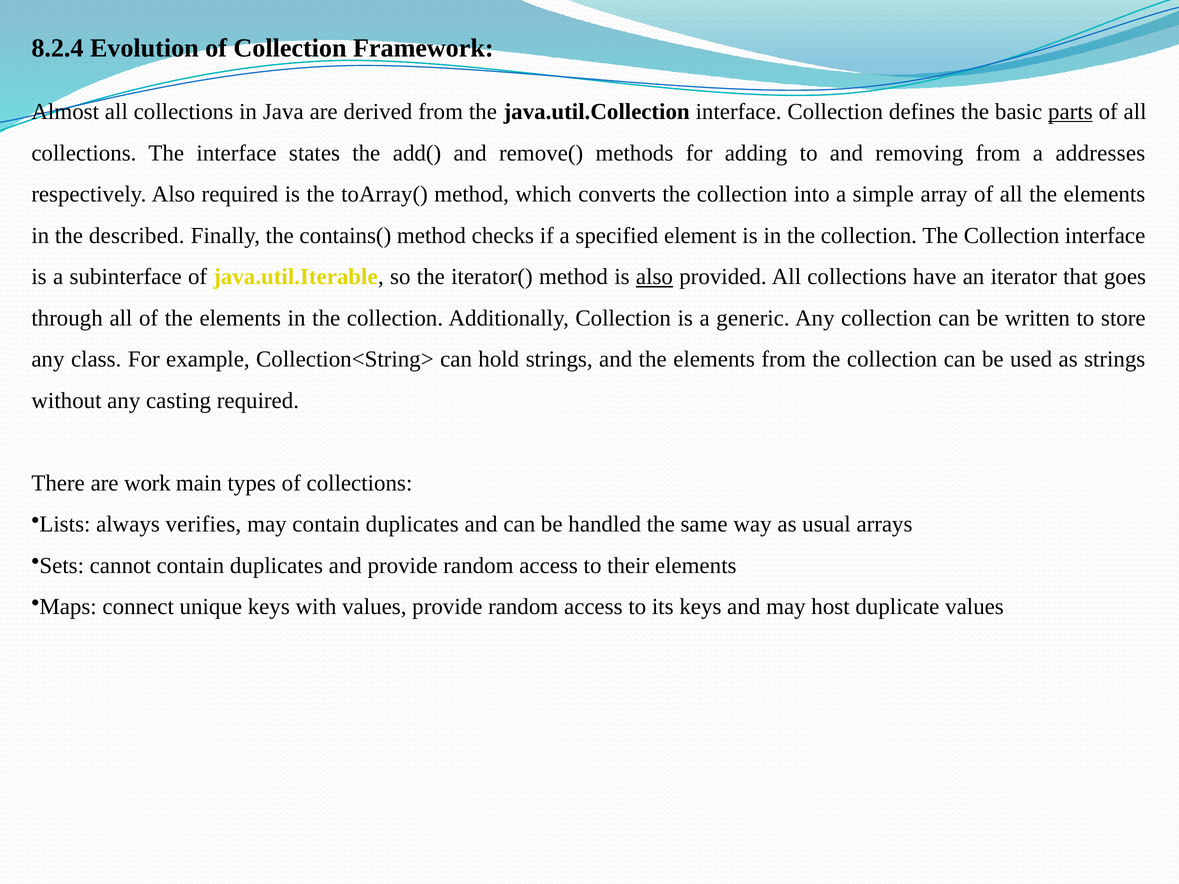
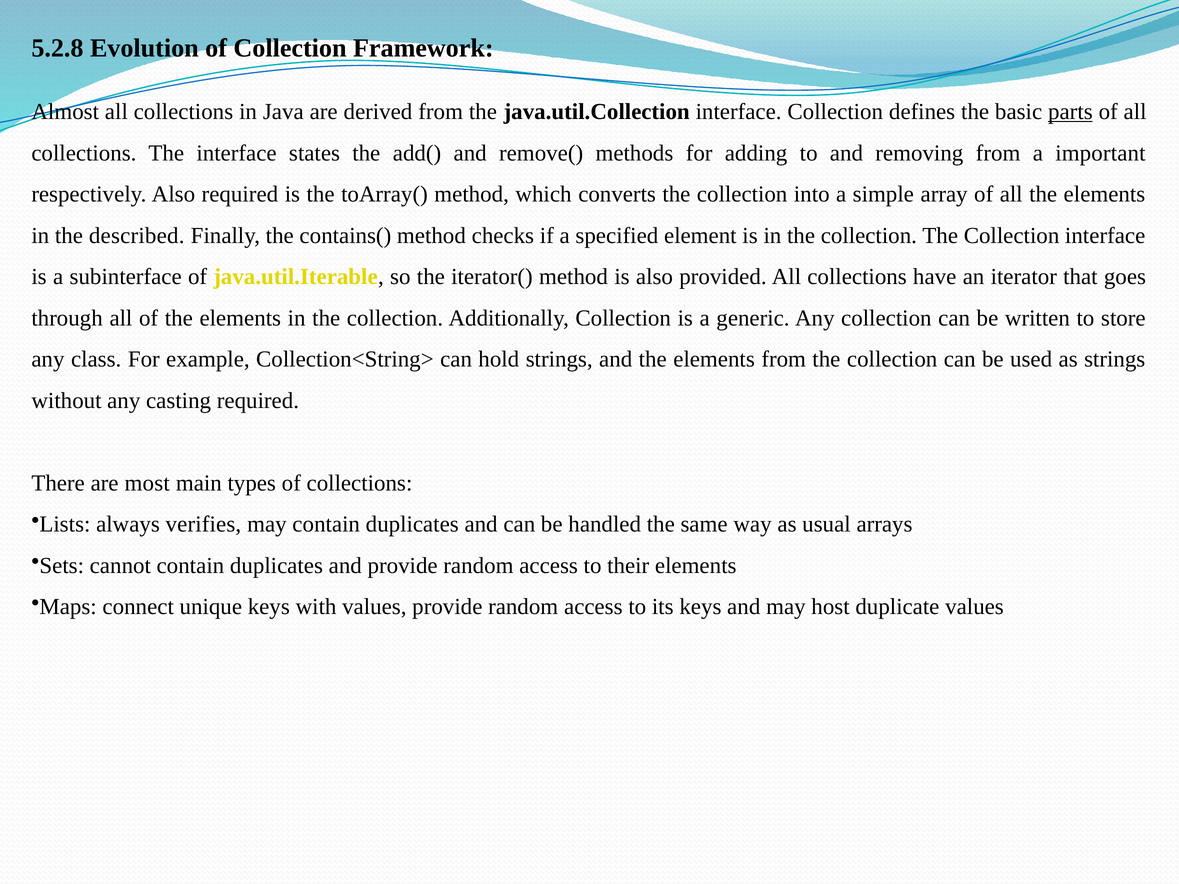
8.2.4: 8.2.4 -> 5.2.8 (57, 48)
addresses: addresses -> important (1100, 153)
also underline: present -> none (654, 277)
work: work -> most (147, 483)
